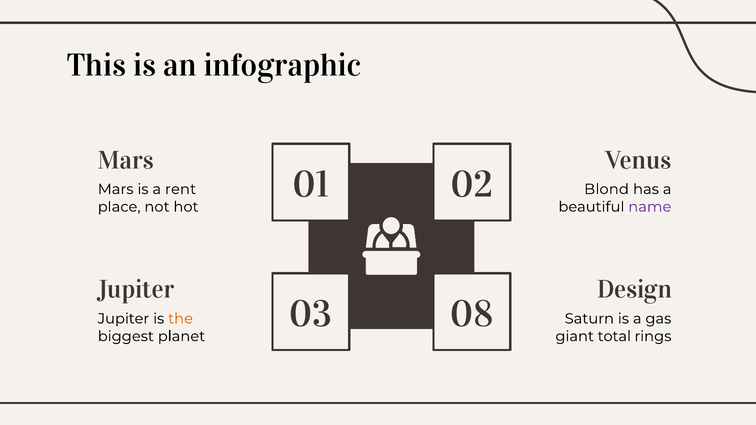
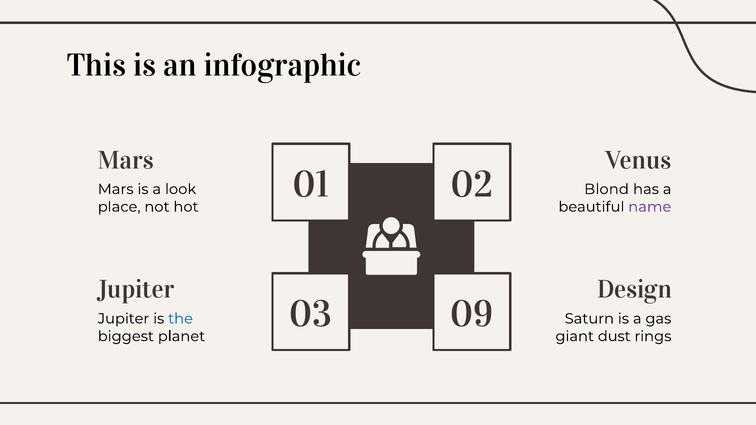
rent: rent -> look (181, 189)
08: 08 -> 09 (472, 314)
the colour: orange -> blue (181, 319)
total: total -> dust (614, 337)
